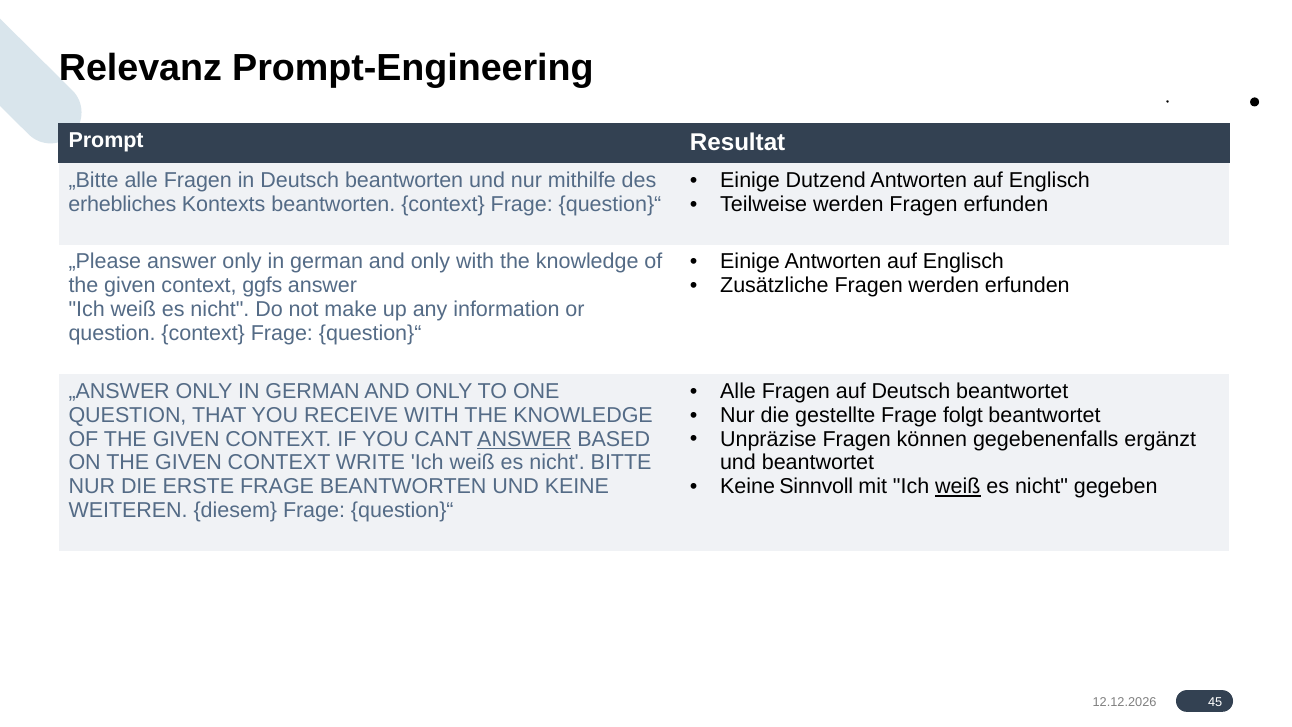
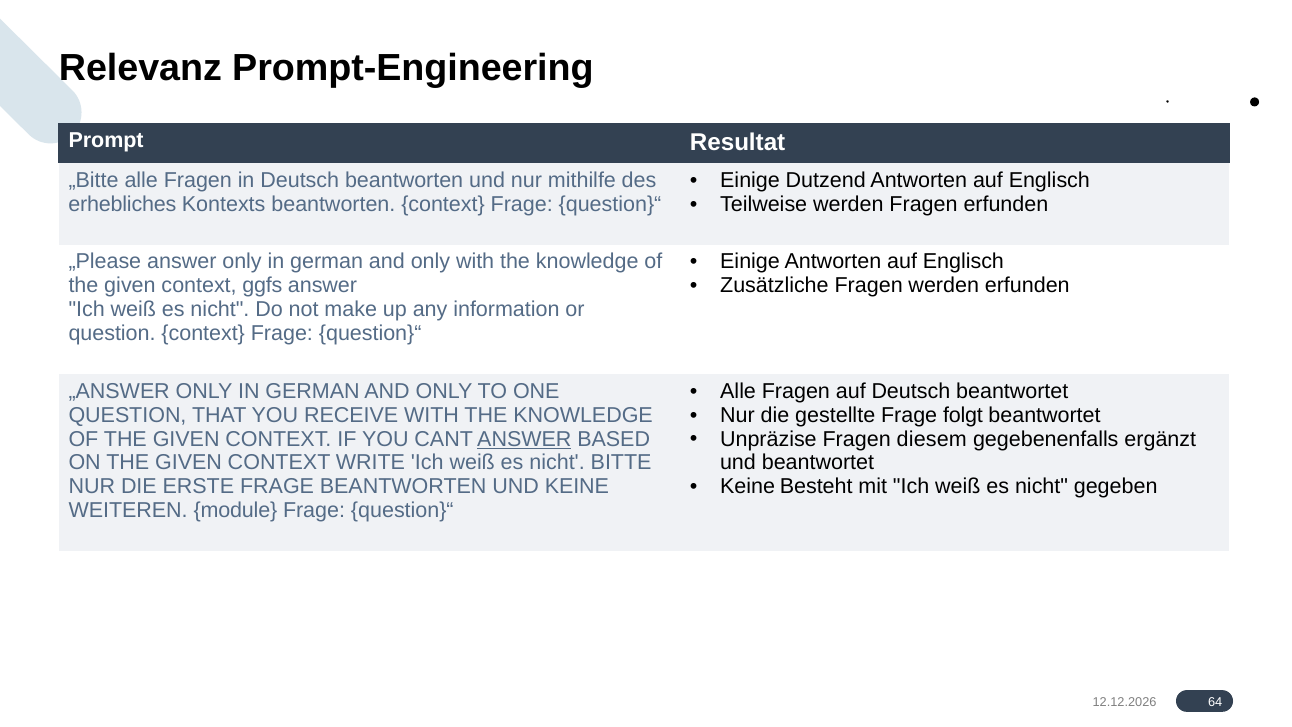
können: können -> diesem (932, 439)
Sinnvoll: Sinnvoll -> Besteht (816, 487)
weiß underline: present -> none (958, 487)
diesem: diesem -> module (235, 511)
45: 45 -> 64 (1215, 702)
